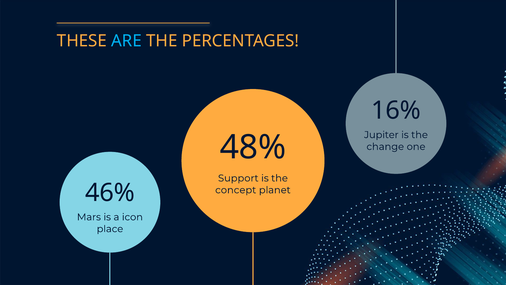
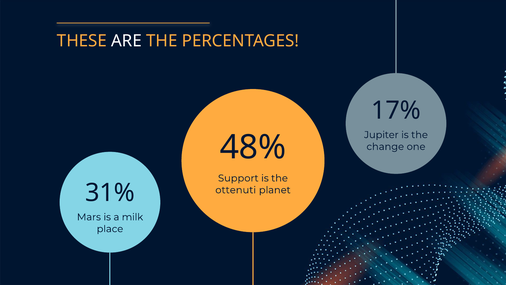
ARE colour: light blue -> white (127, 41)
16%: 16% -> 17% (396, 110)
46%: 46% -> 31% (110, 193)
concept: concept -> ottenuti (236, 190)
icon: icon -> milk (132, 217)
